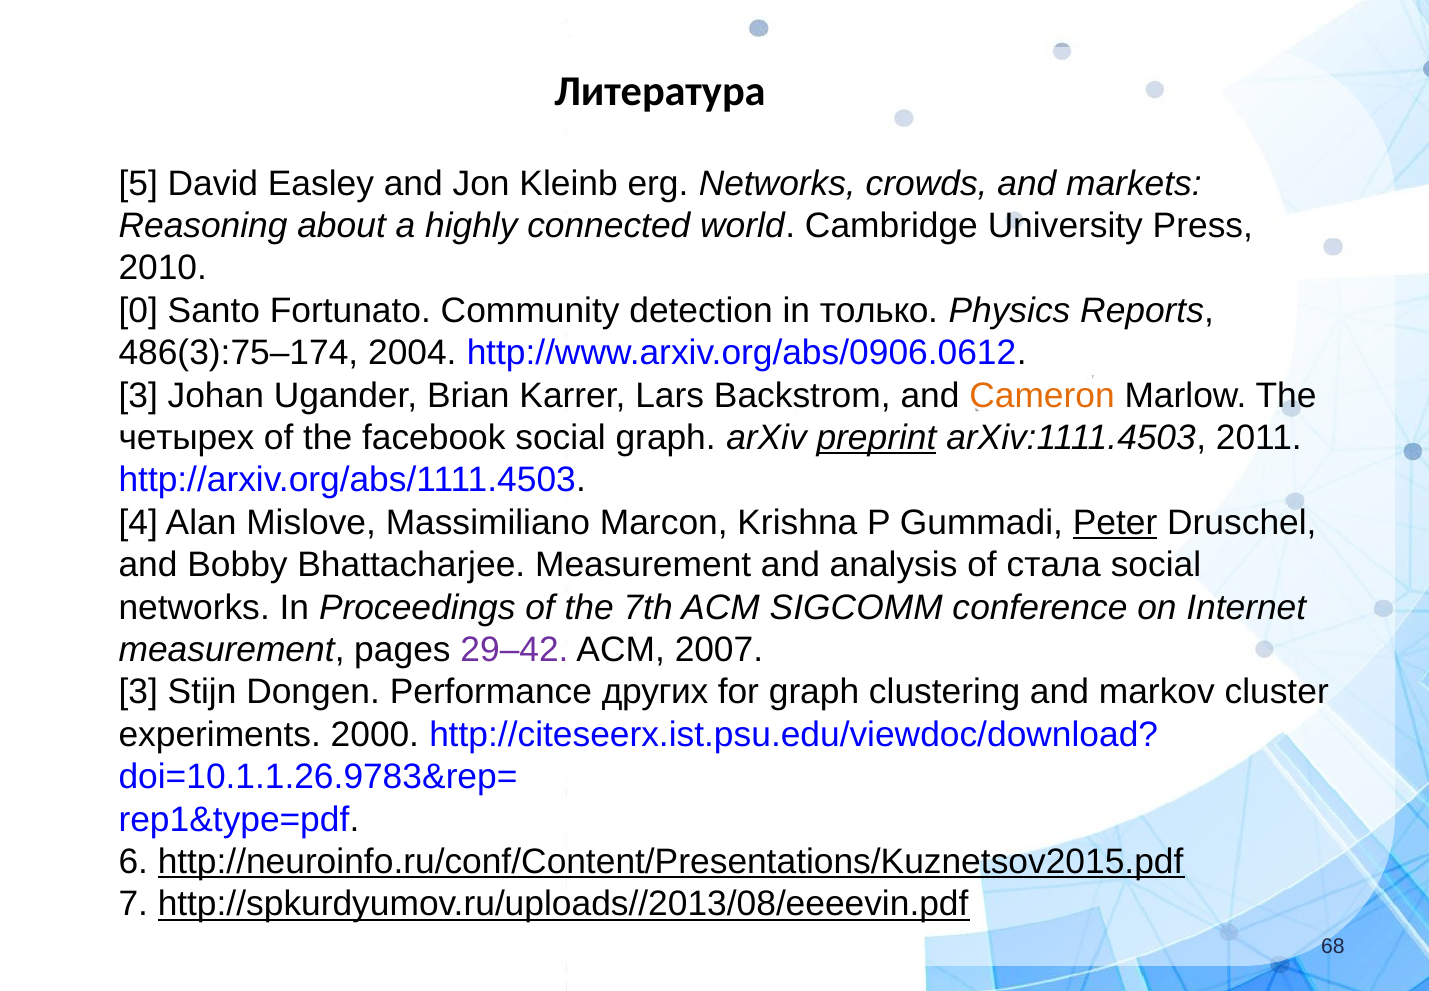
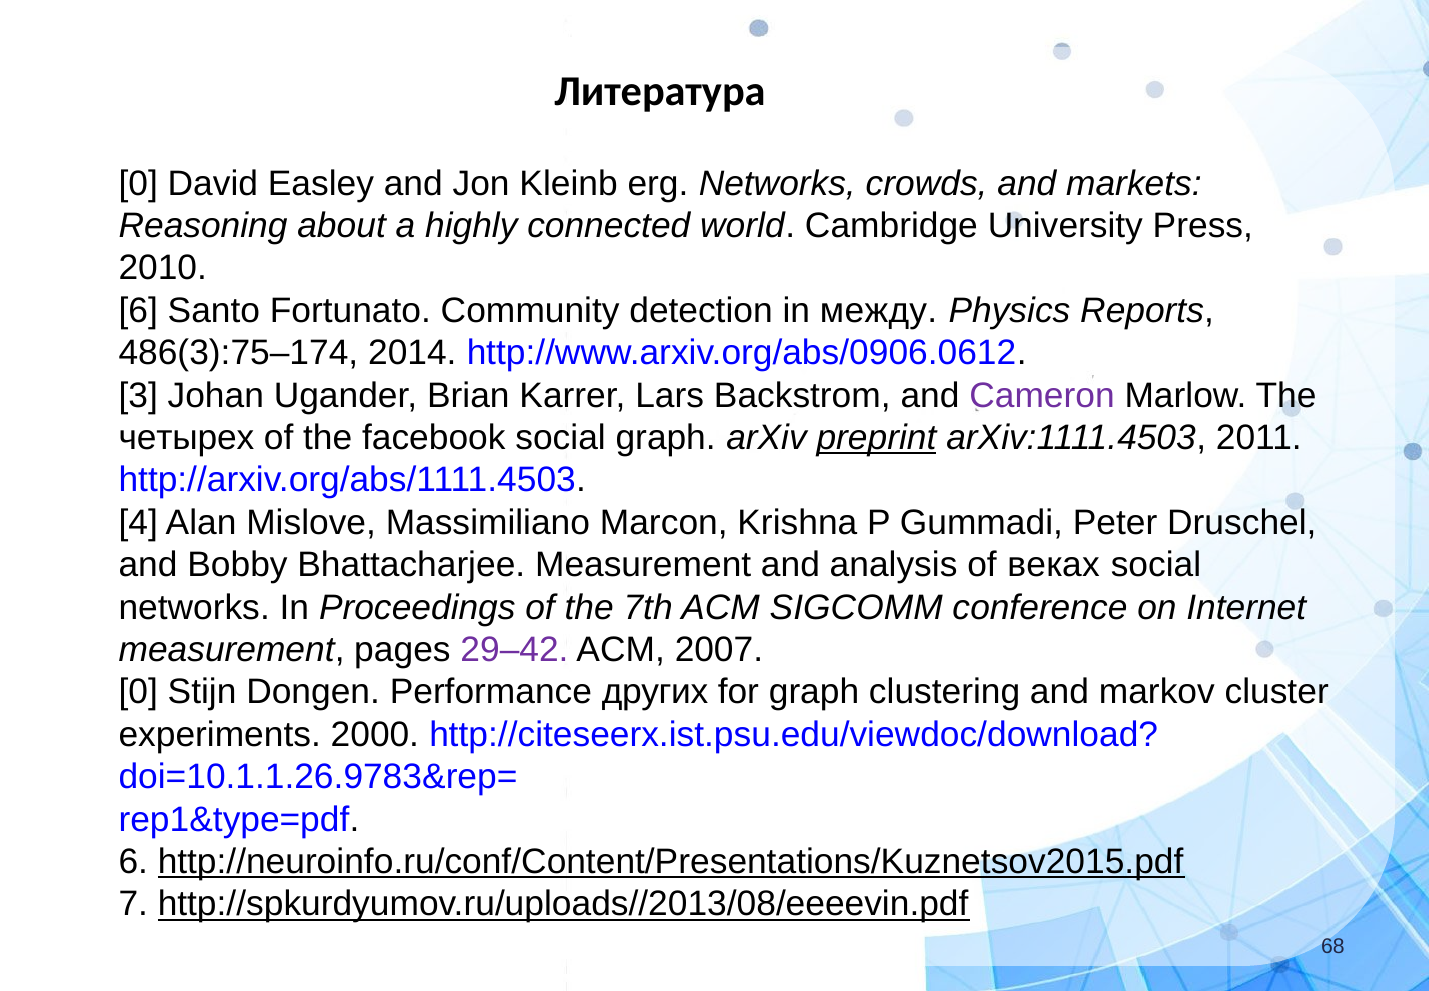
5: 5 -> 0 (138, 183)
0: 0 -> 6 (138, 311)
только: только -> между (879, 311)
2004: 2004 -> 2014 (412, 353)
Cameron colour: orange -> purple (1042, 395)
Peter underline: present -> none (1115, 523)
стала: стала -> веках (1054, 565)
3: 3 -> 0 (138, 692)
